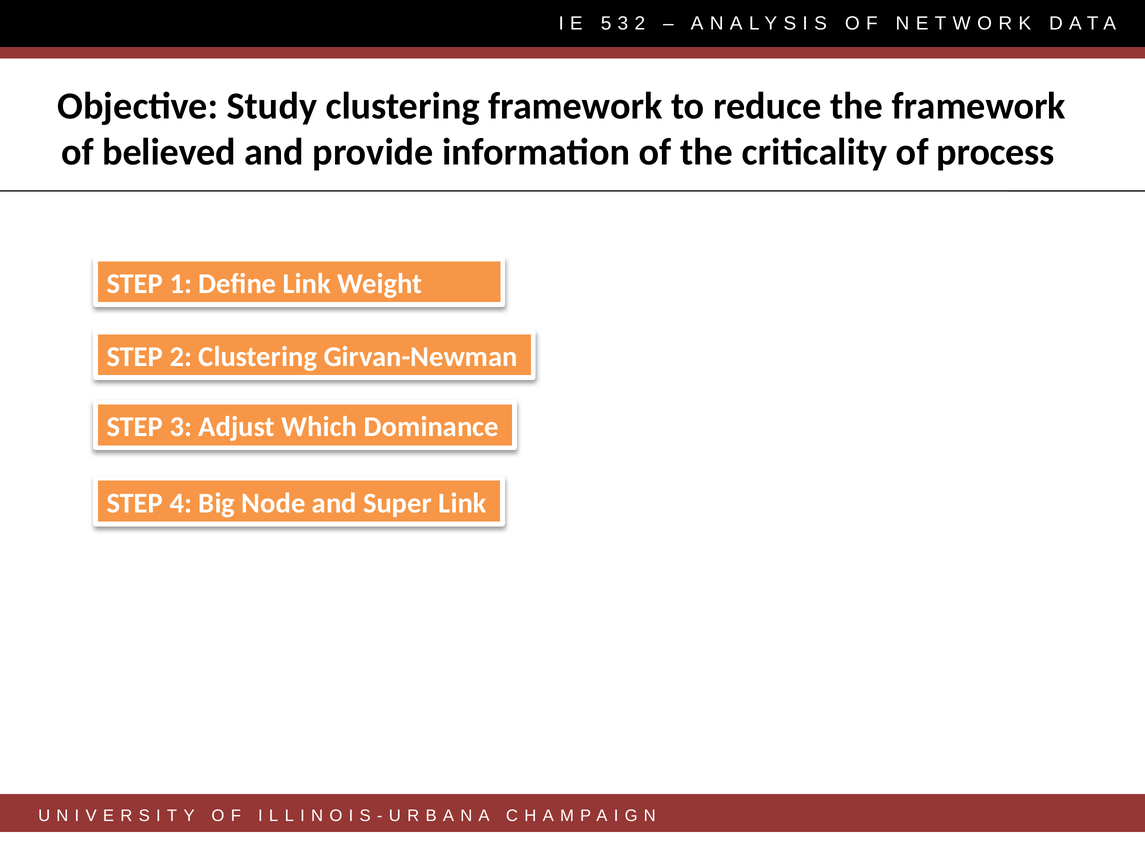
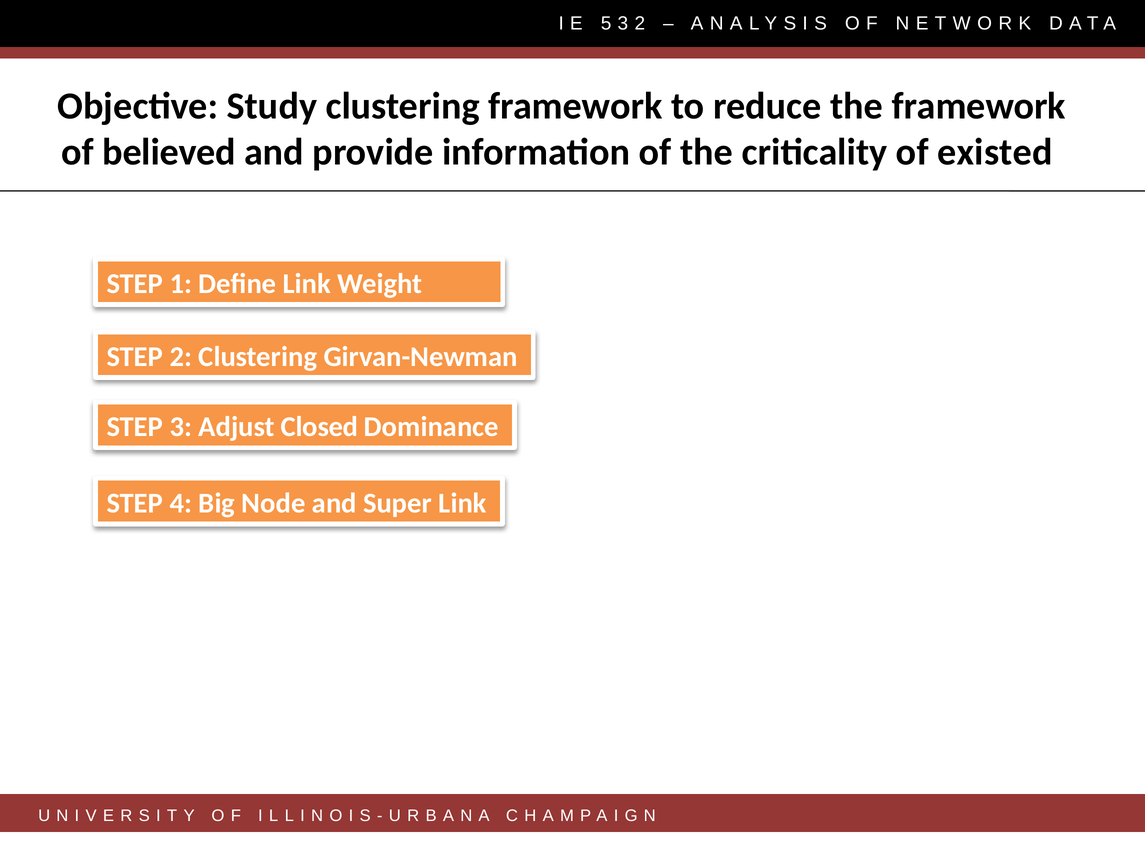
process: process -> existed (995, 152)
Which: Which -> Closed (319, 427)
